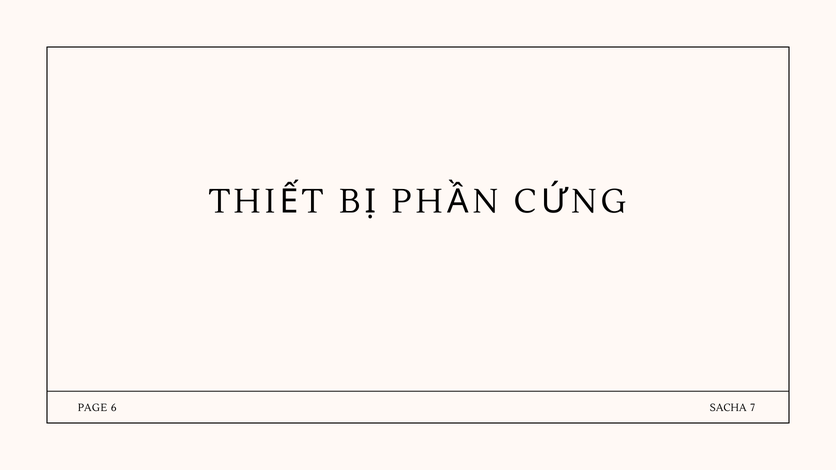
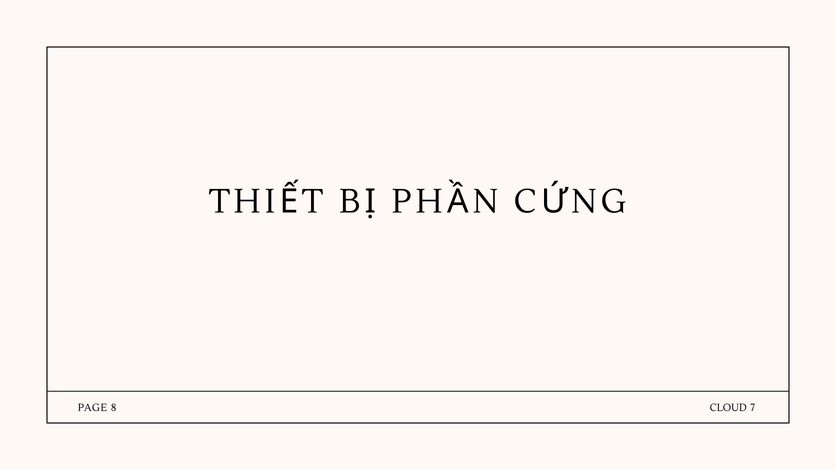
6: 6 -> 8 (114, 408)
SACHA: SACHA -> CLOUD (728, 408)
